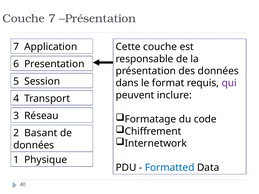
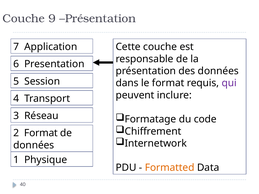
Couche 7: 7 -> 9 (52, 19)
2 Basant: Basant -> Format (41, 133)
Formatted colour: blue -> orange (170, 168)
